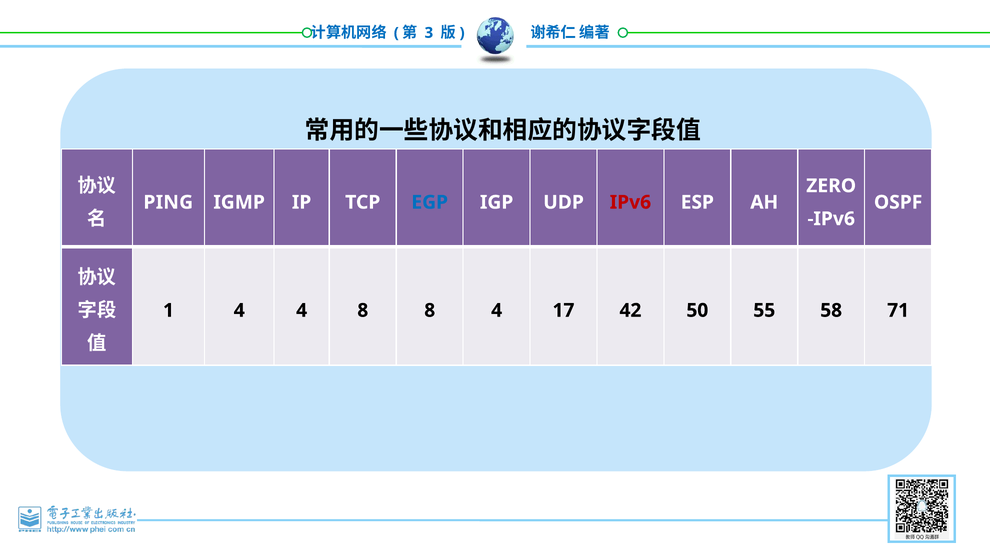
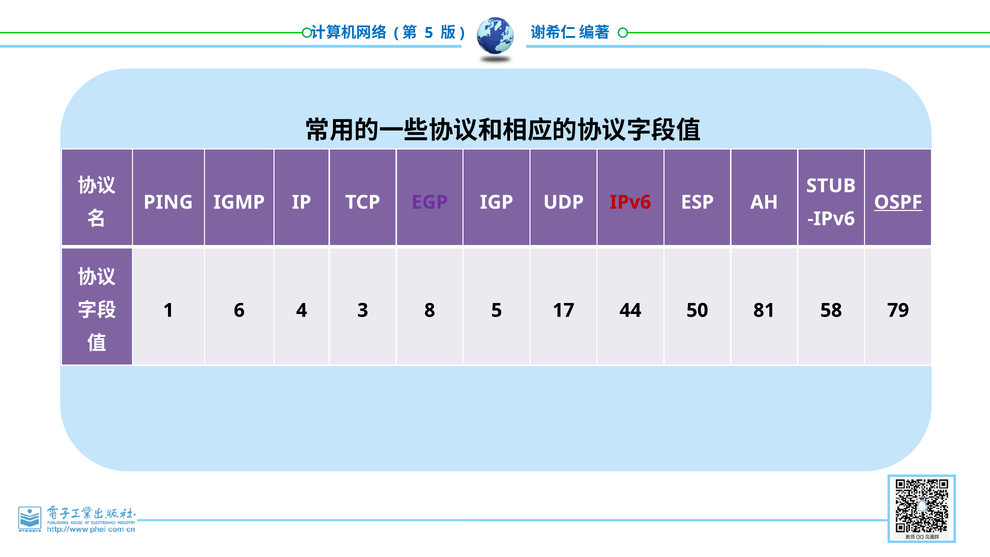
3: 3 -> 5 (429, 33)
ZERO: ZERO -> STUB (831, 186)
EGP colour: blue -> purple (430, 202)
OSPF underline: none -> present (898, 202)
1 4: 4 -> 6 (239, 310)
4 8: 8 -> 3 (363, 310)
8 4: 4 -> 5 (497, 310)
42: 42 -> 44 (630, 310)
55: 55 -> 81 (764, 310)
71: 71 -> 79 (898, 310)
